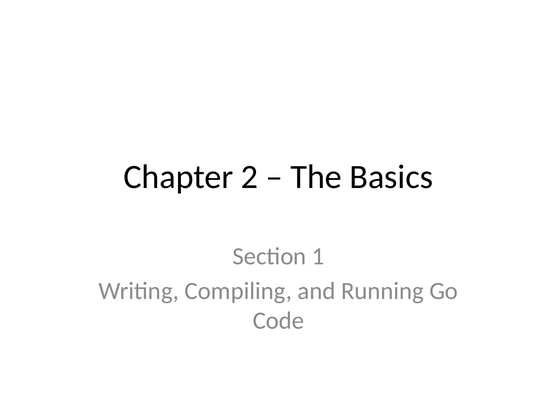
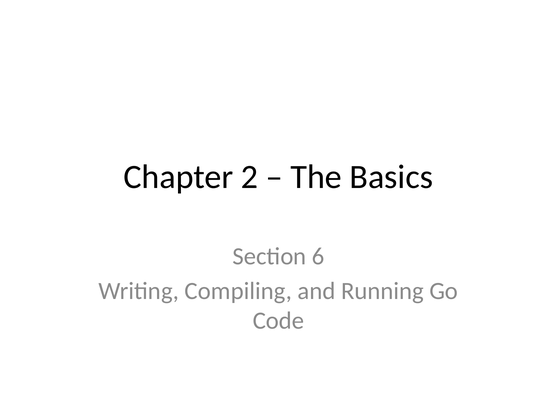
1: 1 -> 6 (318, 256)
